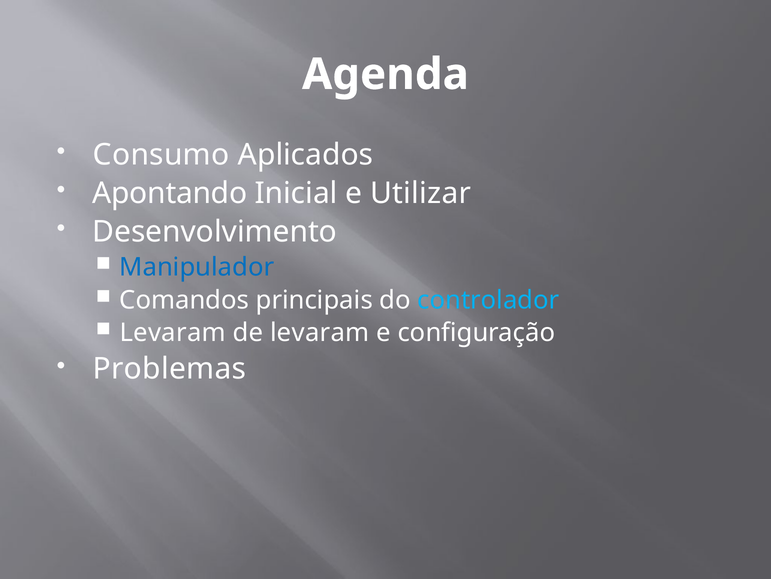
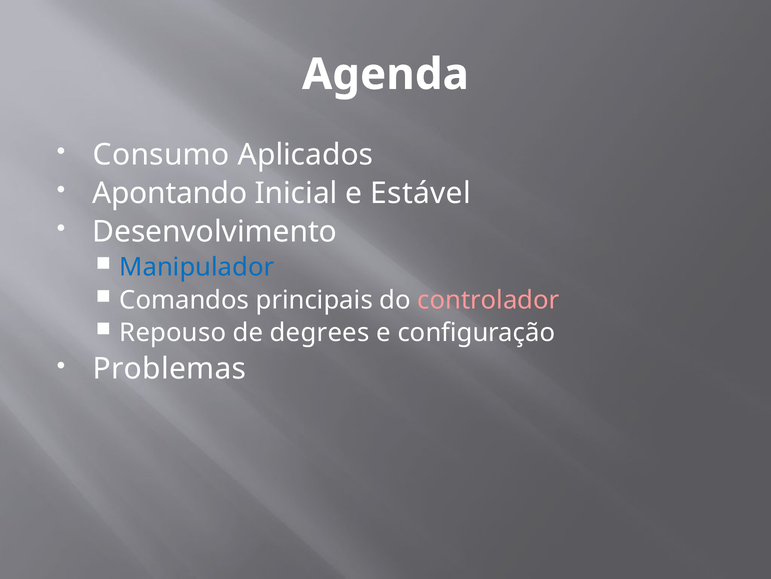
Utilizar: Utilizar -> Estável (421, 193)
controlador colour: light blue -> pink (488, 300)
Levaram: Levaram -> Repouso (173, 333)
de levaram: levaram -> degrees (320, 333)
